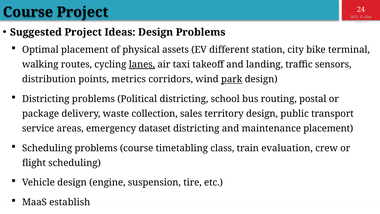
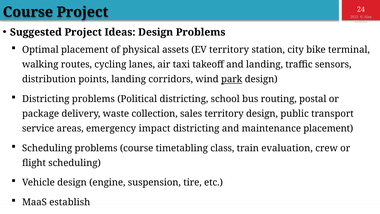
EV different: different -> territory (229, 50)
lanes underline: present -> none (142, 64)
points metrics: metrics -> landing (129, 79)
dataset: dataset -> impact (155, 128)
